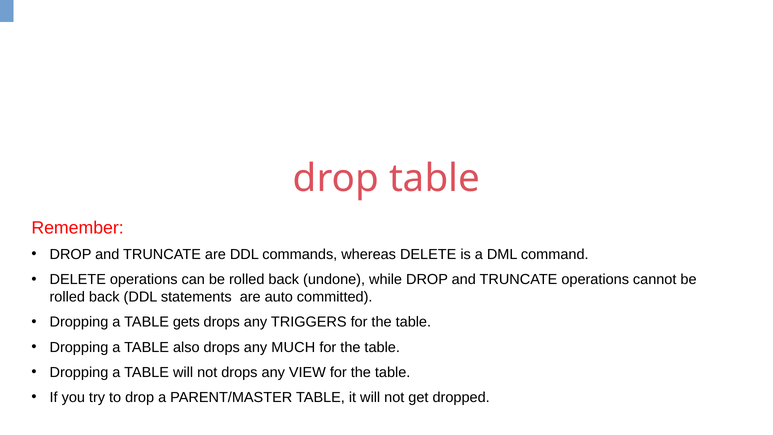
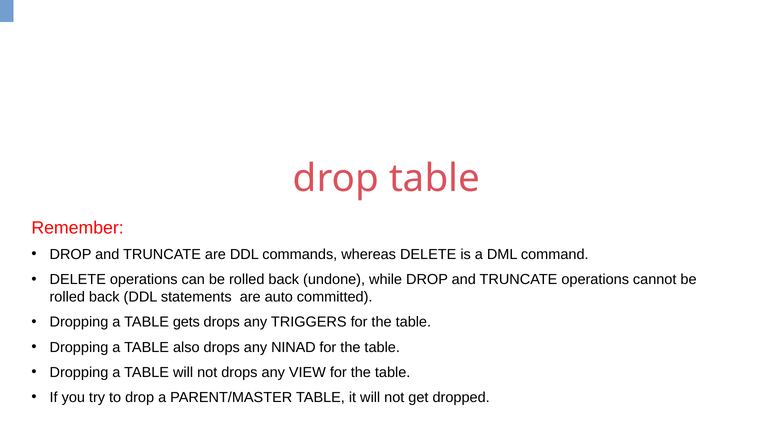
MUCH: MUCH -> NINAD (293, 347)
